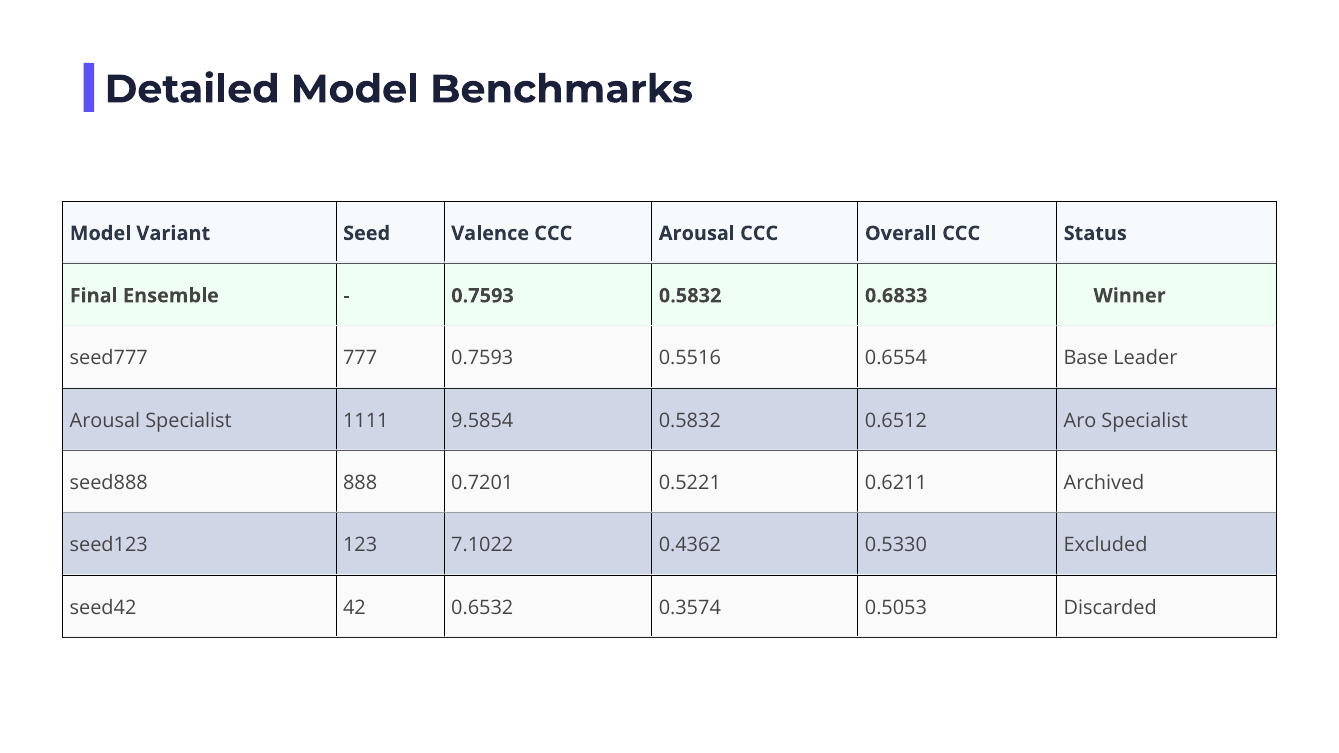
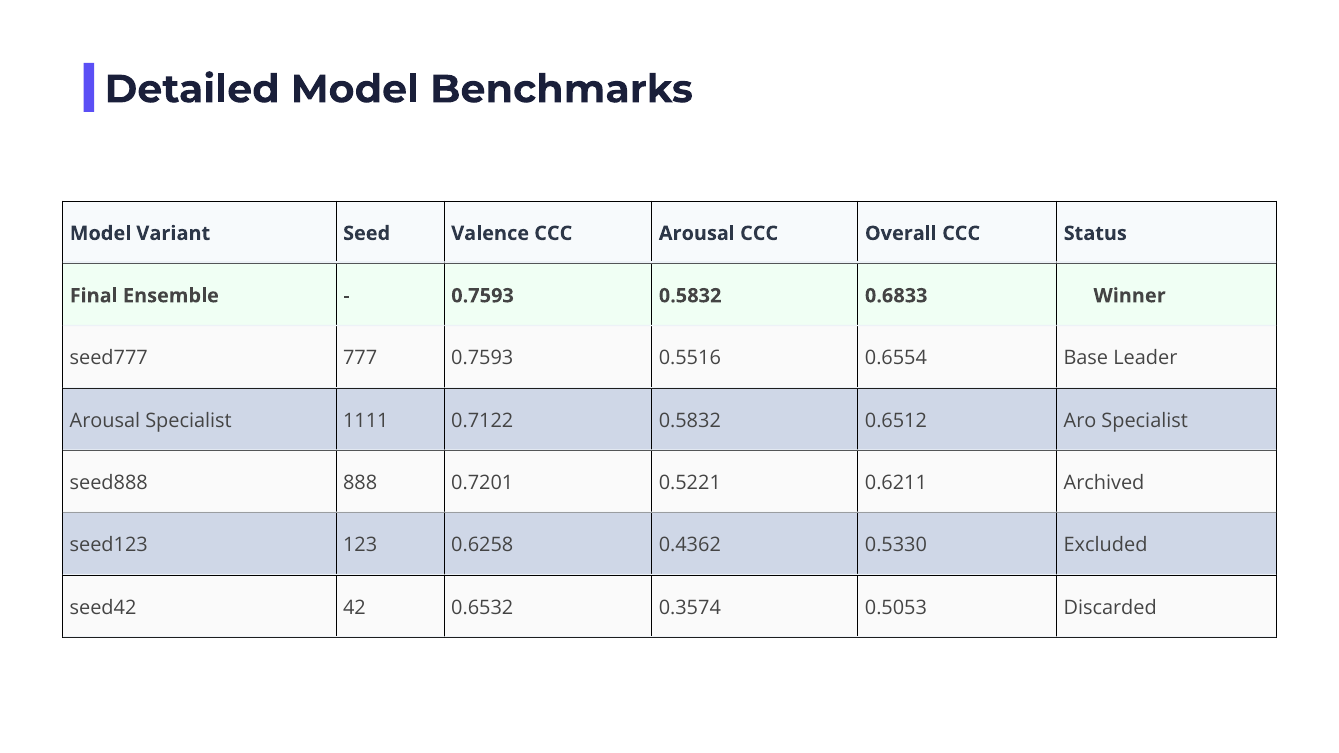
9.5854: 9.5854 -> 0.7122 (482, 421)
7.1022: 7.1022 -> 0.6258 (482, 545)
